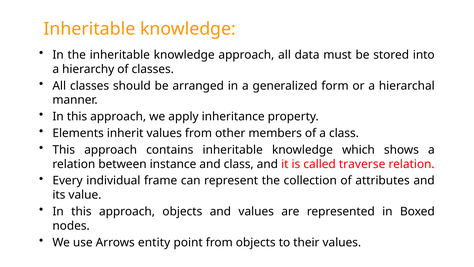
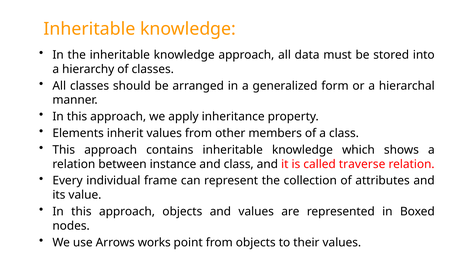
entity: entity -> works (154, 242)
